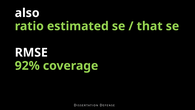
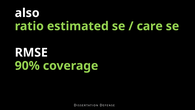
that: that -> care (150, 26)
92%: 92% -> 90% (27, 66)
